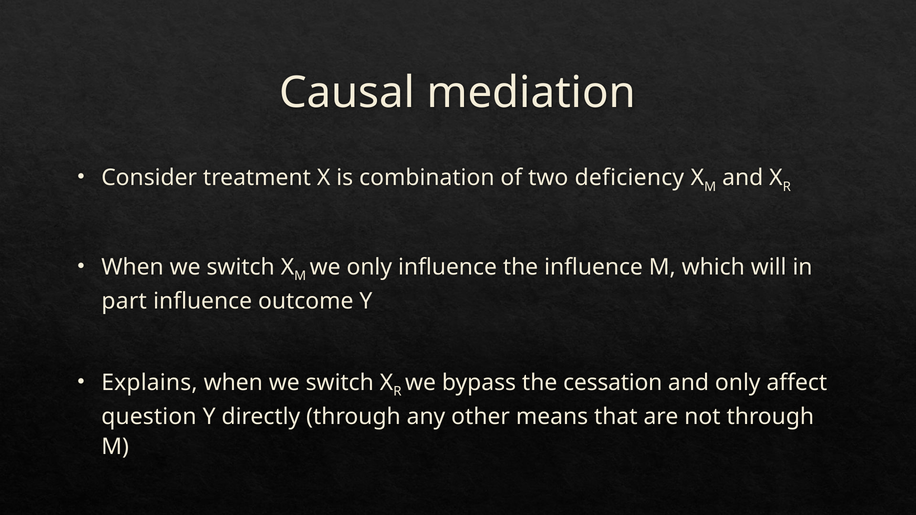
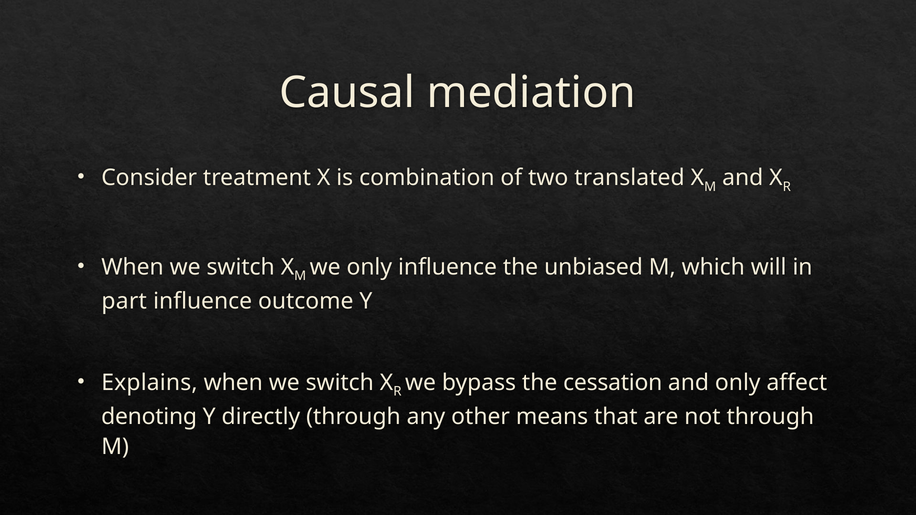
deficiency: deficiency -> translated (629, 178)
the influence: influence -> unbiased (594, 267)
question: question -> denoting (149, 417)
